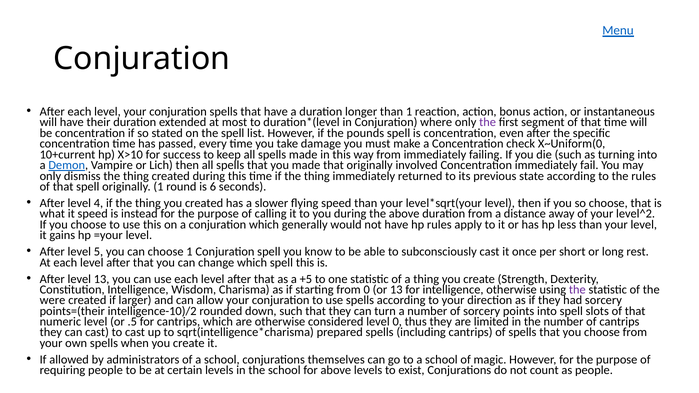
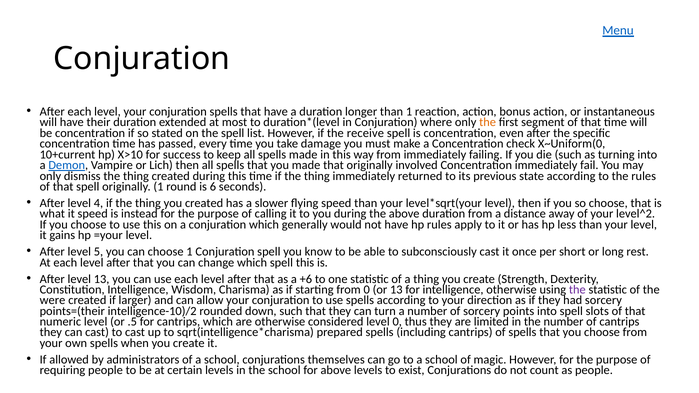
the colour: purple -> orange (488, 122)
pounds: pounds -> receive (365, 133)
+5: +5 -> +6 (306, 279)
